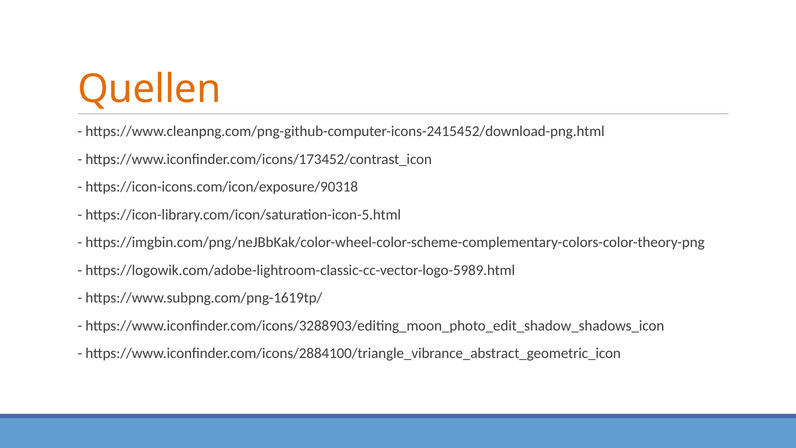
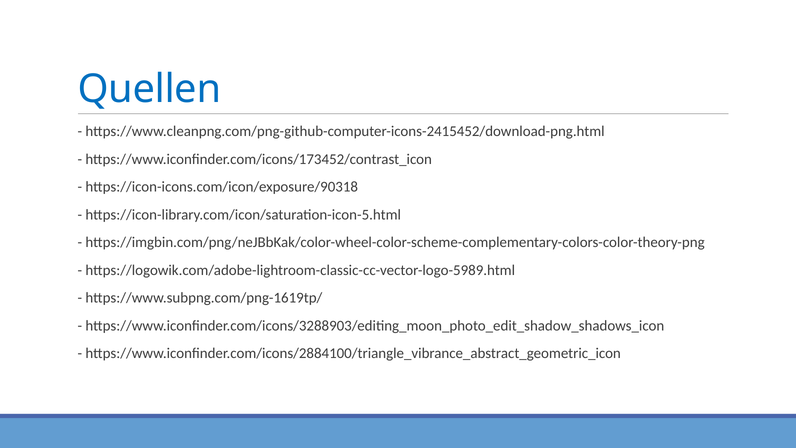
Quellen colour: orange -> blue (149, 89)
